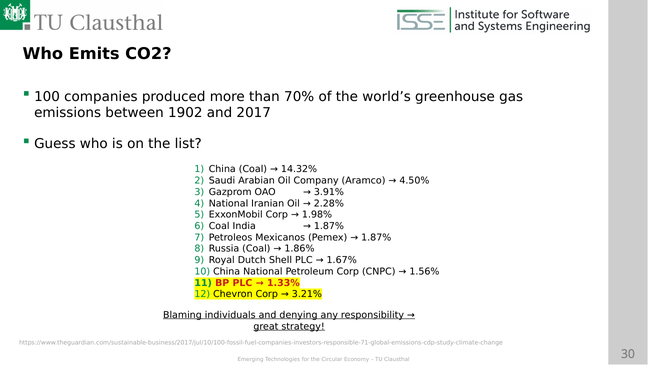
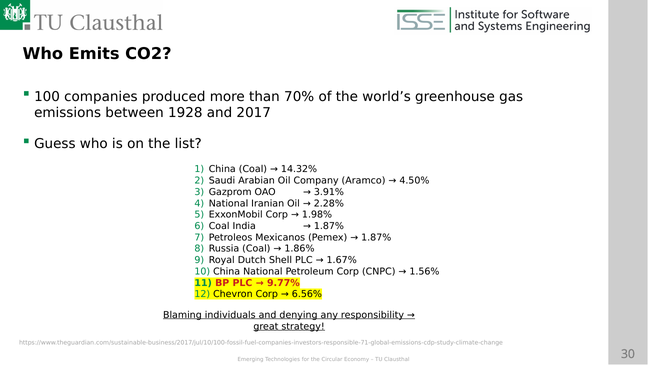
1902: 1902 -> 1928 (185, 113)
1.33%: 1.33% -> 9.77% (283, 283)
3.21%: 3.21% -> 6.56% (307, 294)
